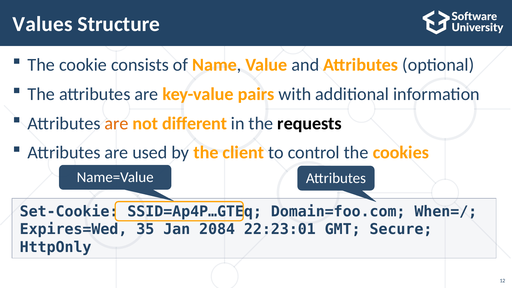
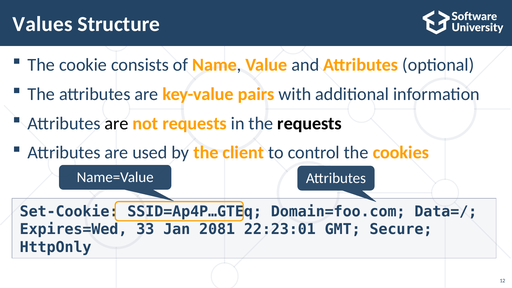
are colour: orange -> black (117, 123)
not different: different -> requests (195, 123)
When=/: When=/ -> Data=/ (446, 211)
35: 35 -> 33 (145, 229)
2084: 2084 -> 2081 (217, 229)
